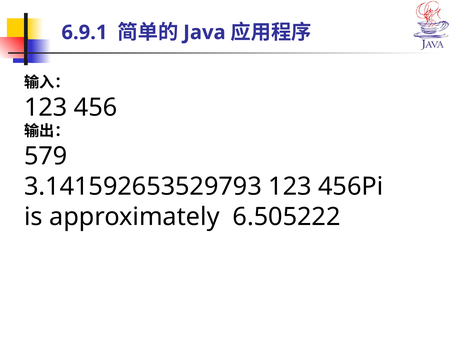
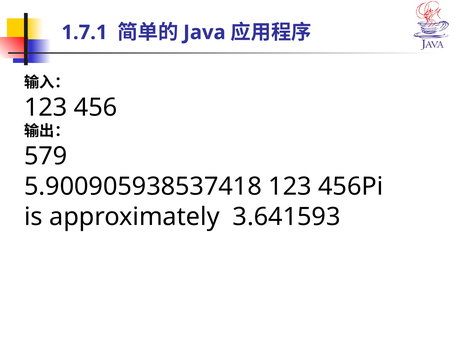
6.9.1: 6.9.1 -> 1.7.1 (84, 32)
3.141592653529793: 3.141592653529793 -> 5.900905938537418 (143, 187)
6.505222: 6.505222 -> 3.641593 (287, 217)
